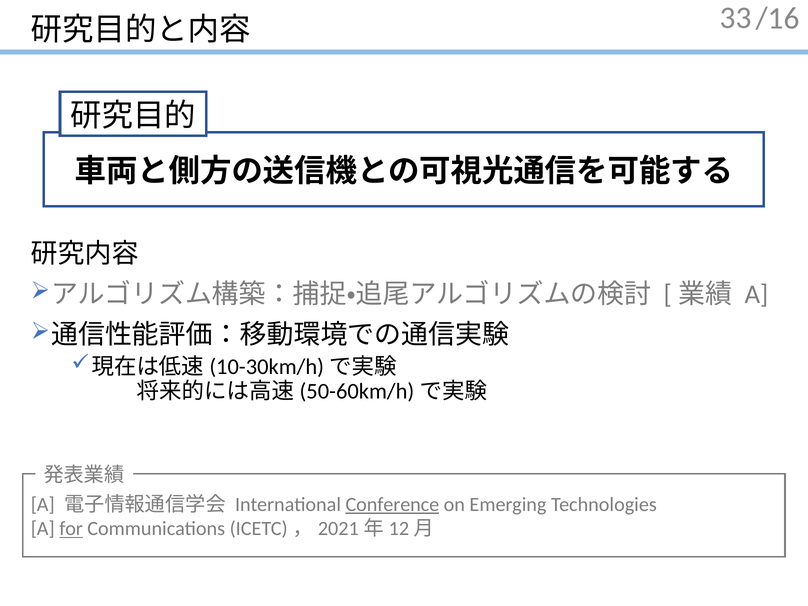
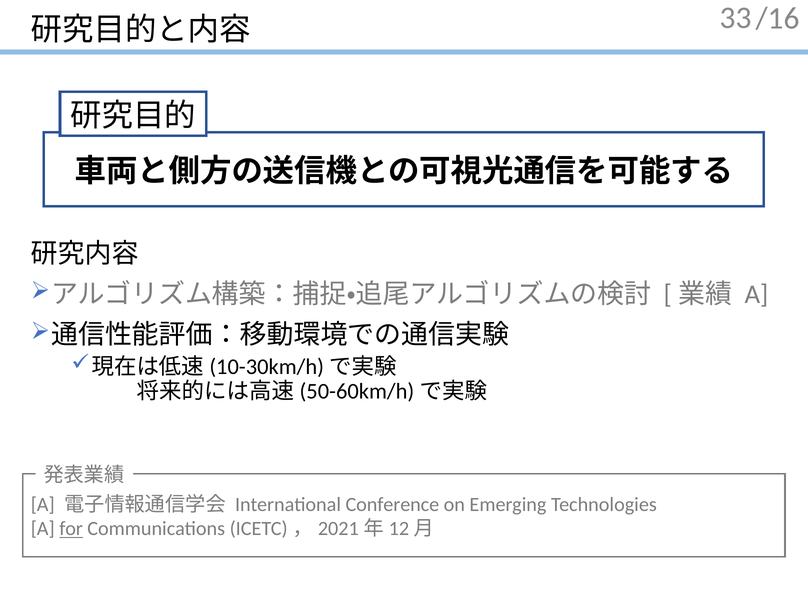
Conference underline: present -> none (392, 505)
